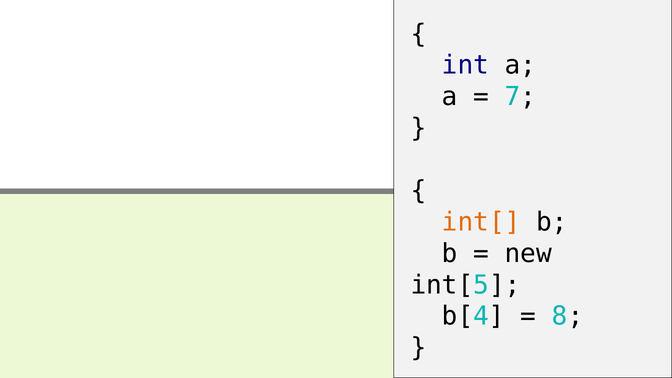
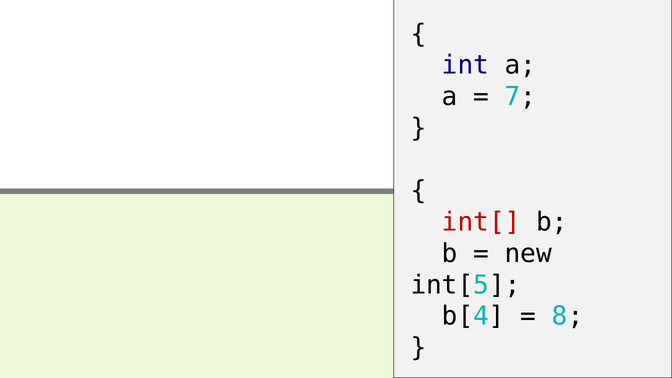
int[ colour: orange -> red (481, 222)
